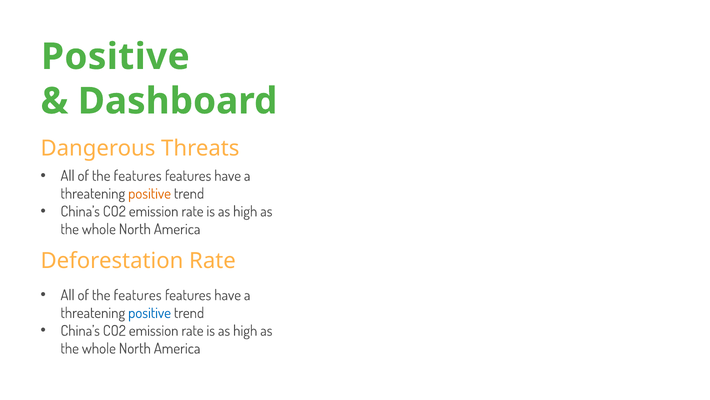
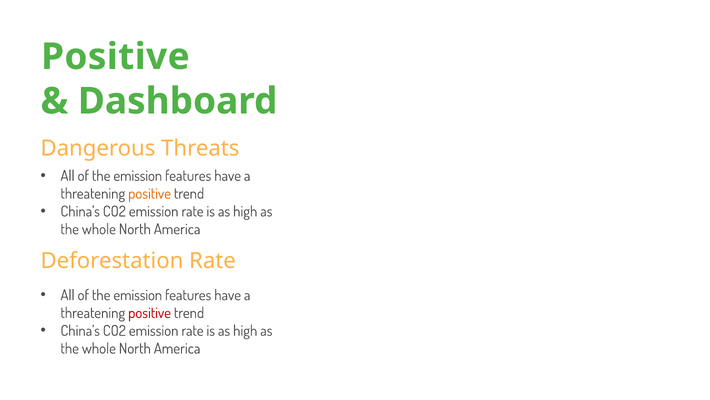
features: features -> emission (138, 176)
features: features -> emission (138, 295)
positive colour: blue -> red (150, 313)
